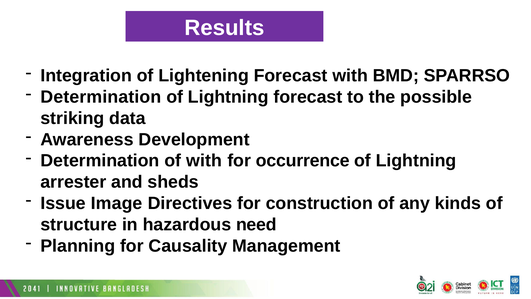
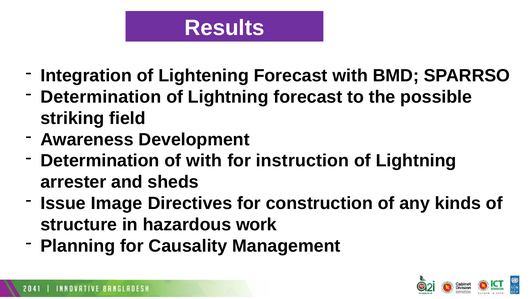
data: data -> field (128, 118)
occurrence: occurrence -> instruction (302, 161)
need: need -> work (256, 224)
